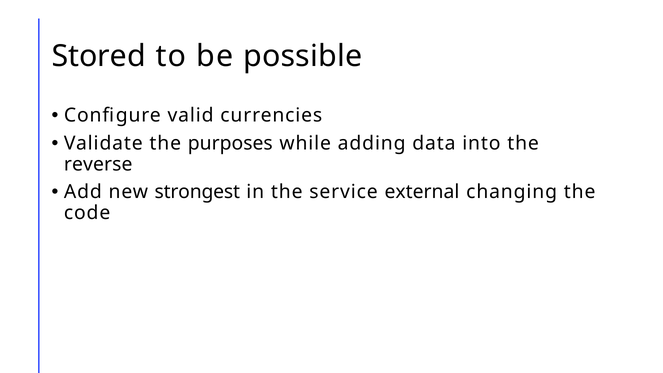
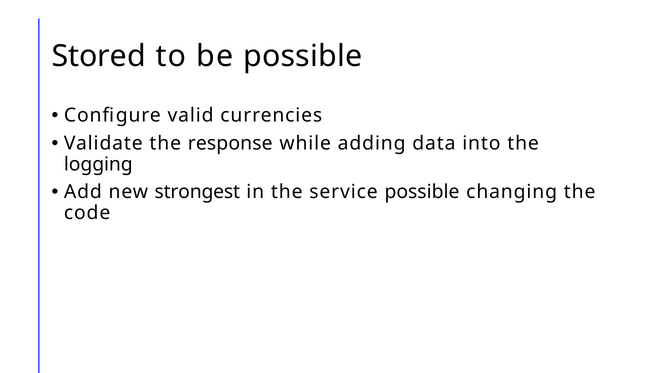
purposes: purposes -> response (230, 143)
reverse: reverse -> logging (98, 164)
service external: external -> possible (422, 192)
